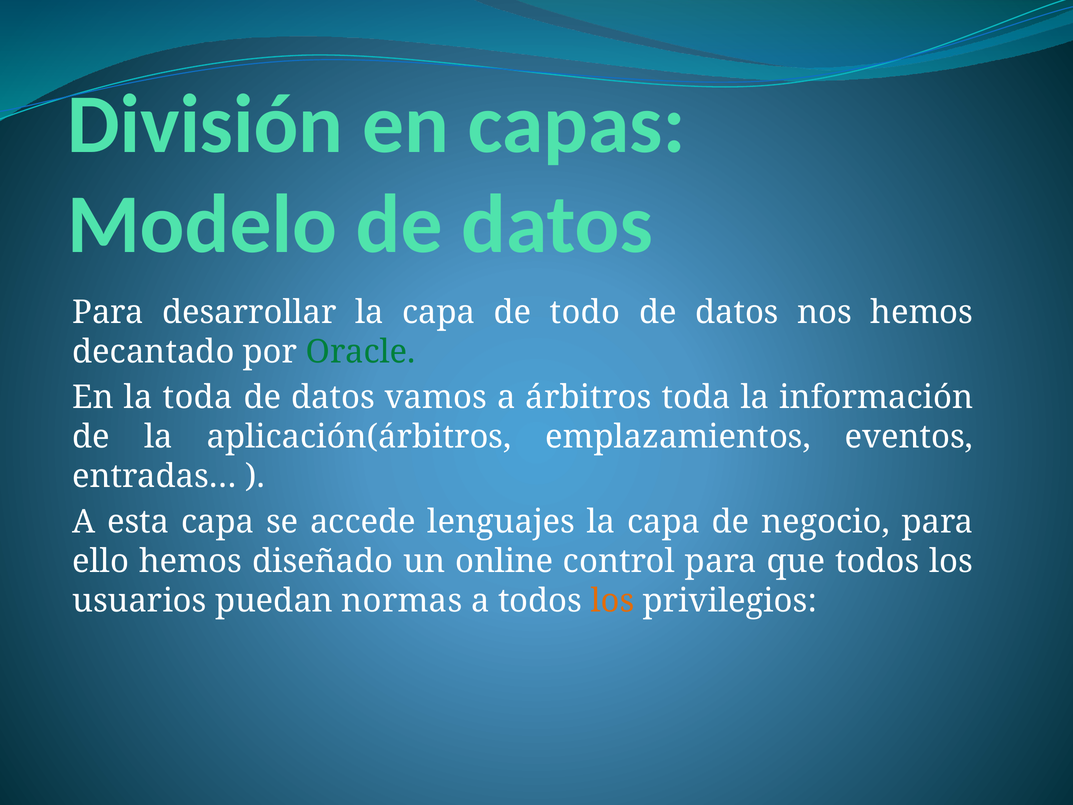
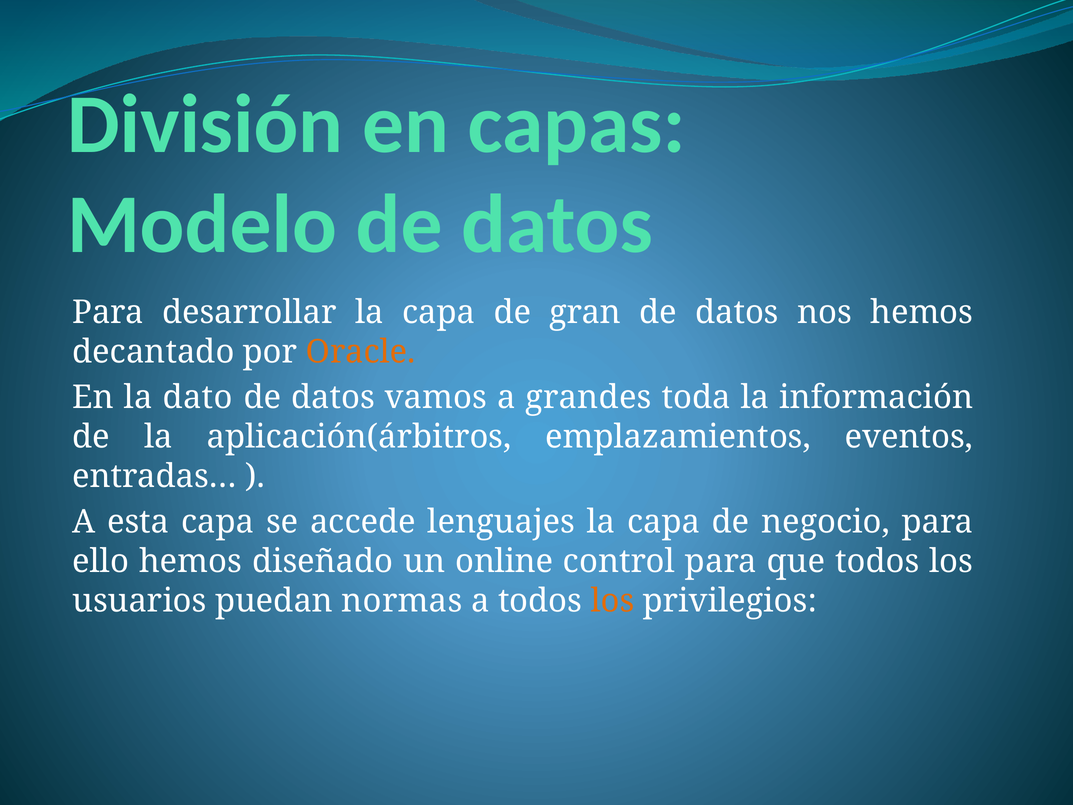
todo: todo -> gran (585, 312)
Oracle colour: green -> orange (361, 352)
la toda: toda -> dato (198, 397)
árbitros: árbitros -> grandes (588, 397)
